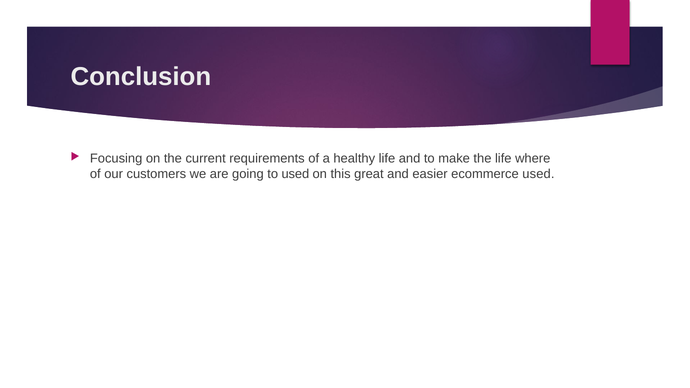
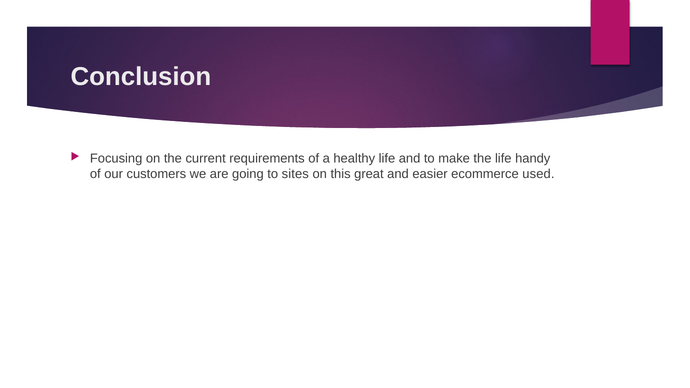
where: where -> handy (533, 159)
to used: used -> sites (295, 174)
